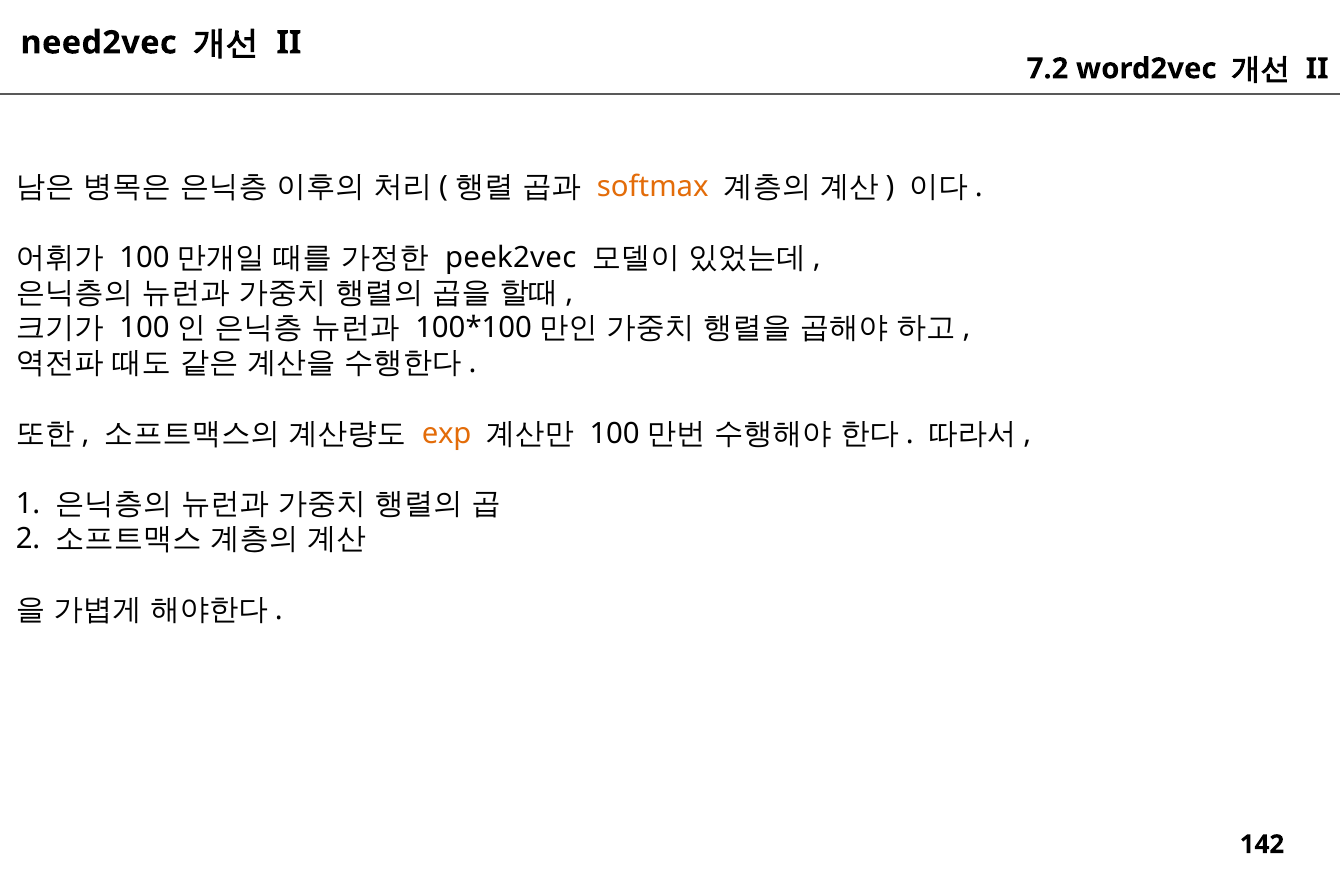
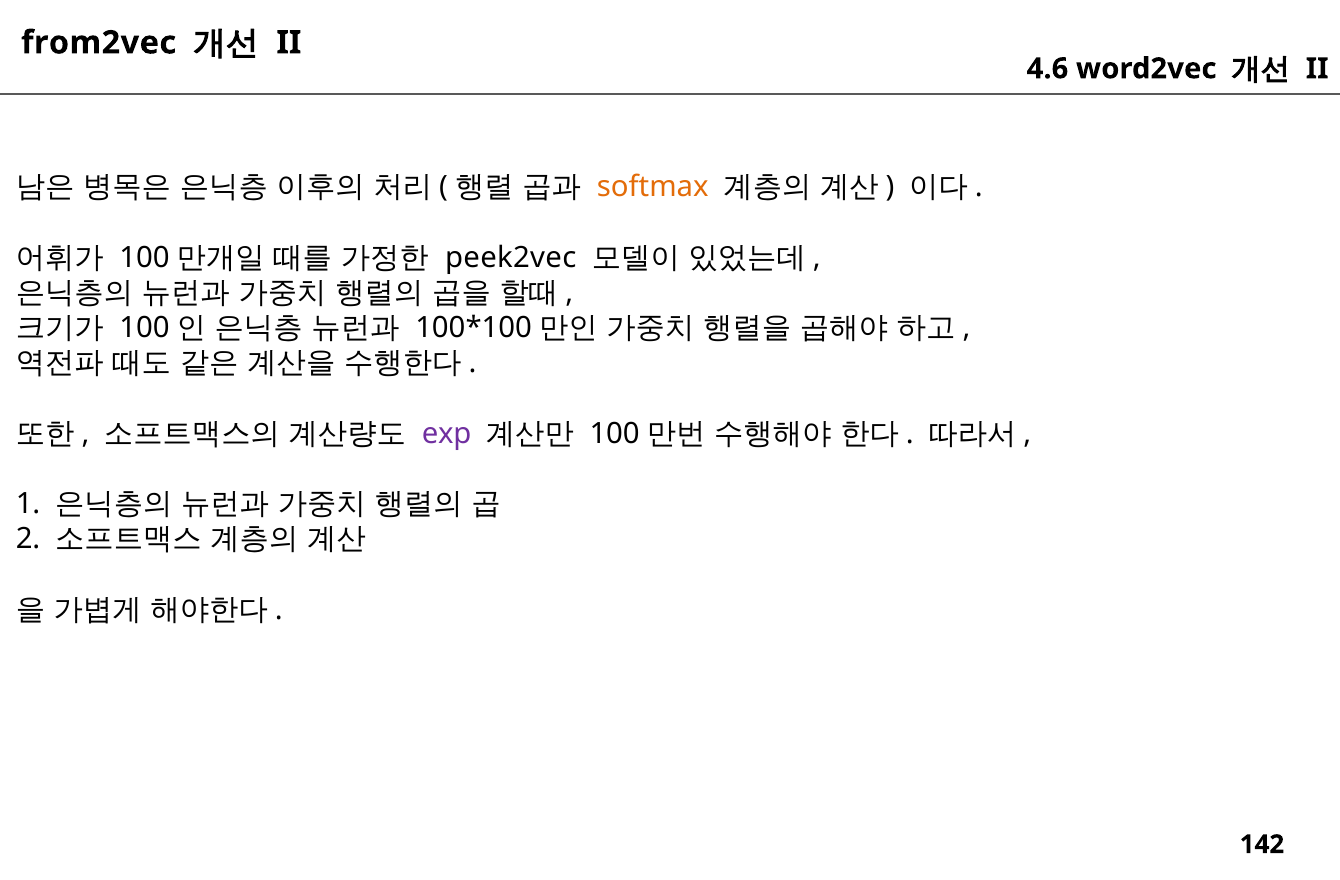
need2vec: need2vec -> from2vec (99, 43)
7.2: 7.2 -> 4.6 (1048, 69)
exp colour: orange -> purple (447, 433)
